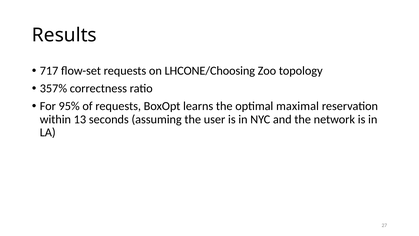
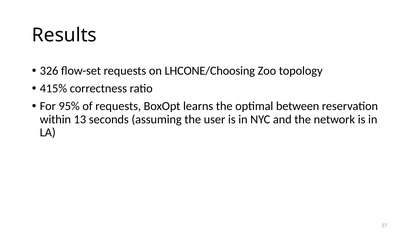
717: 717 -> 326 (49, 71)
357%: 357% -> 415% (53, 88)
maximal: maximal -> between (298, 106)
